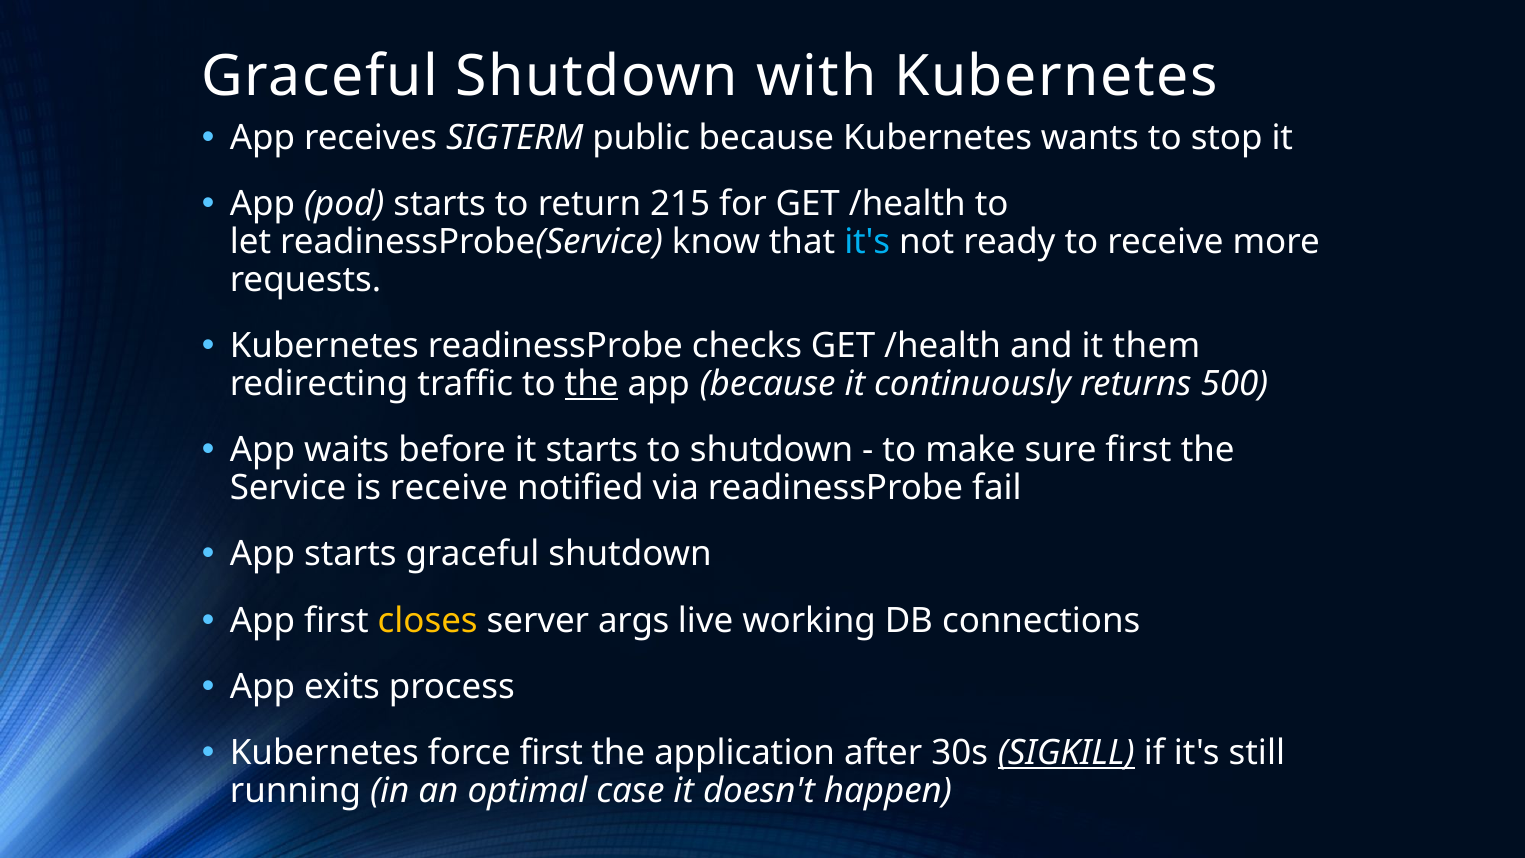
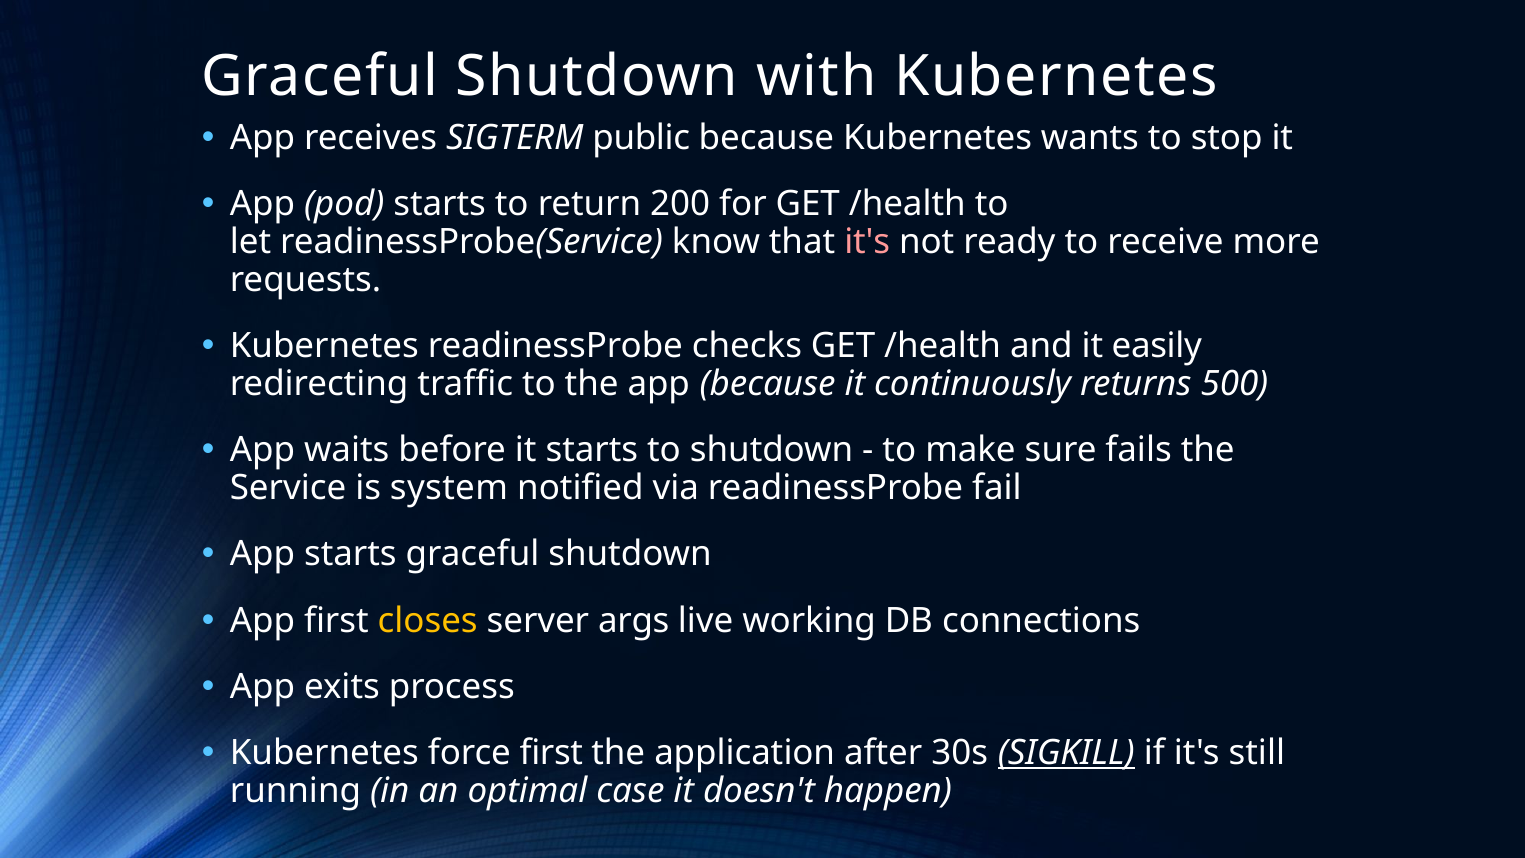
215: 215 -> 200 (680, 204)
it's colour: light blue -> pink (867, 242)
them: them -> easily (1157, 346)
the underline: present -> none (592, 384)
sure first: first -> fails (1139, 450)
is receive: receive -> system (449, 488)
